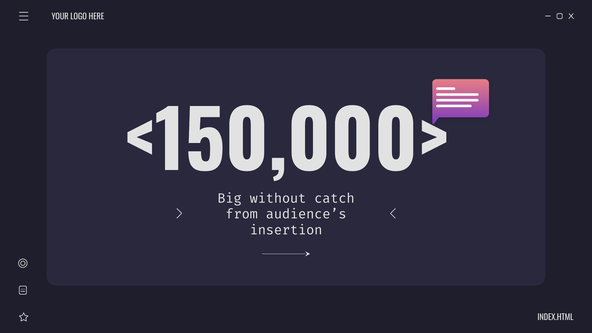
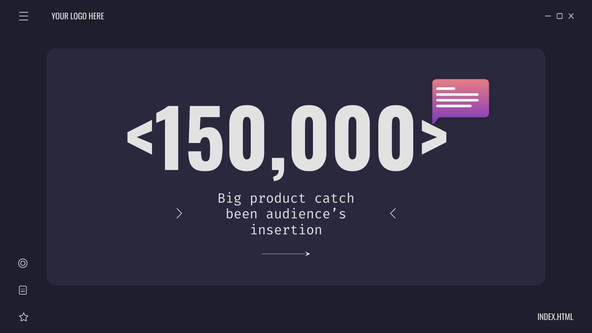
without: without -> product (278, 198)
from: from -> been (242, 214)
